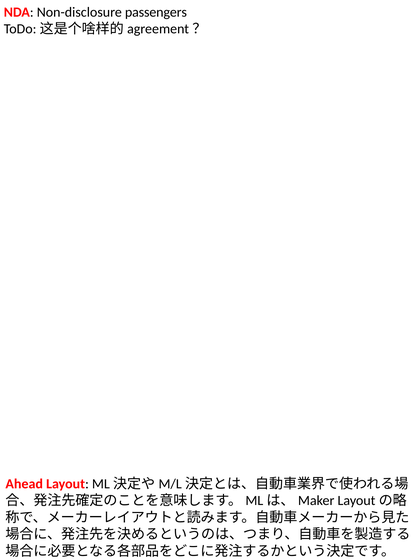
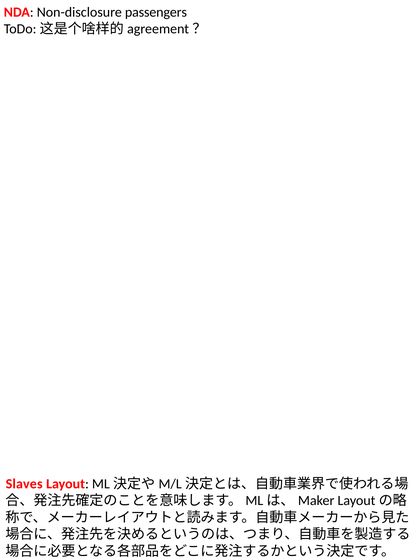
Ahead: Ahead -> Slaves (24, 484)
